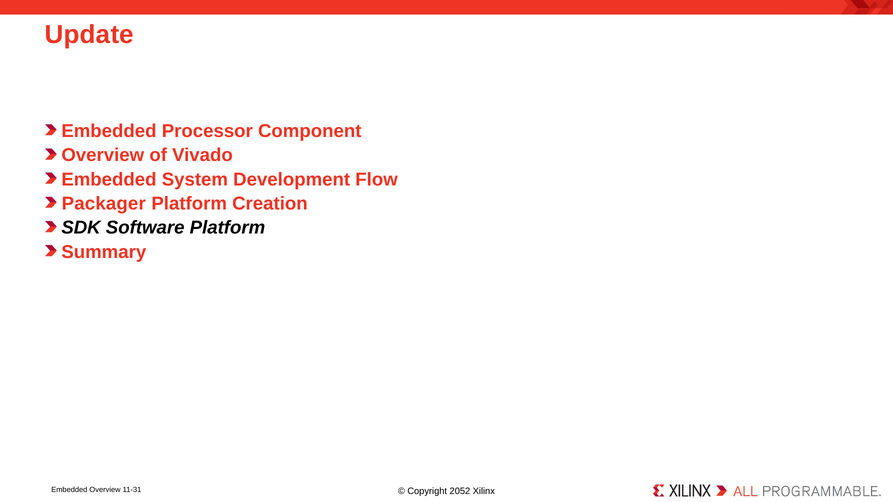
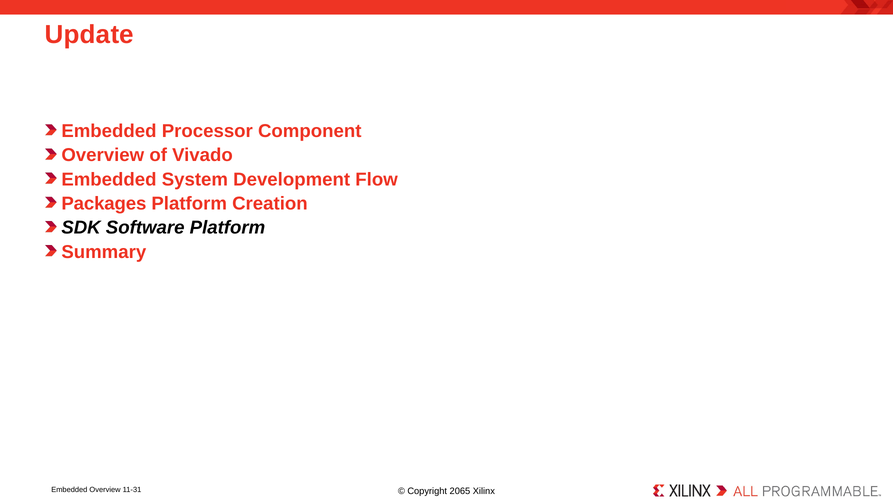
Packager: Packager -> Packages (104, 204)
2052: 2052 -> 2065 (460, 492)
